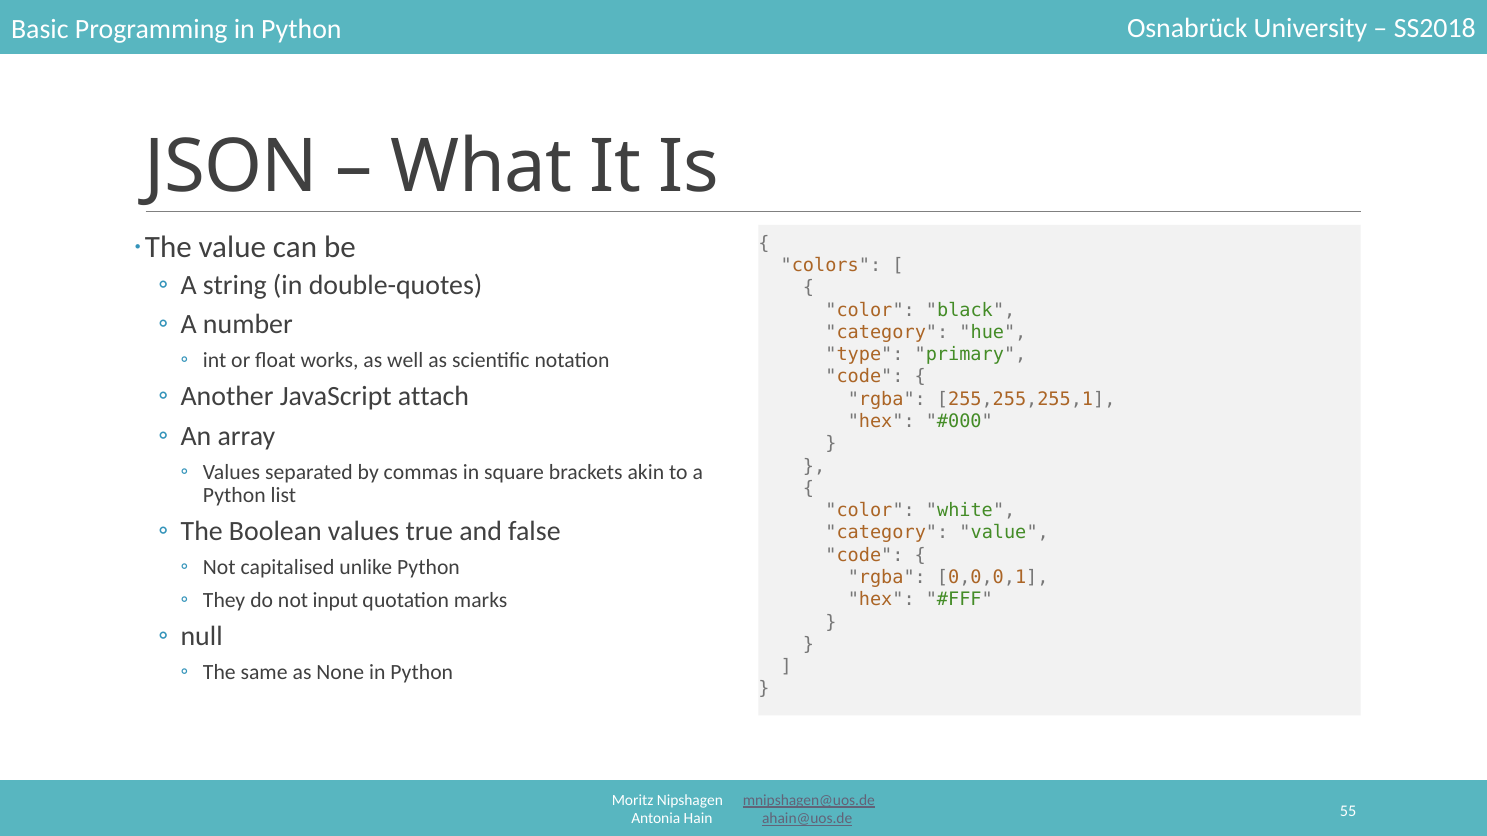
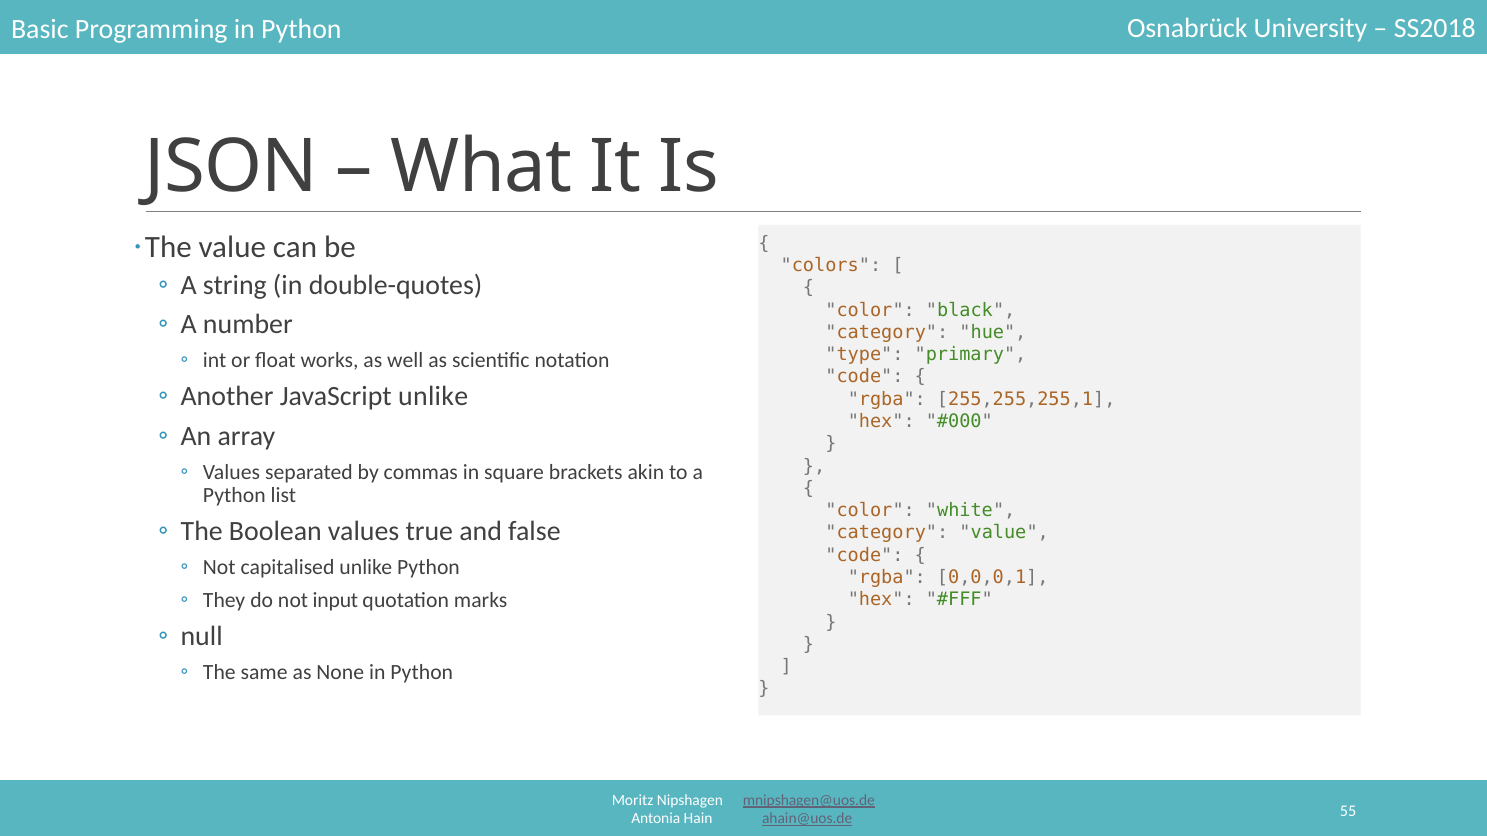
JavaScript attach: attach -> unlike (433, 397)
